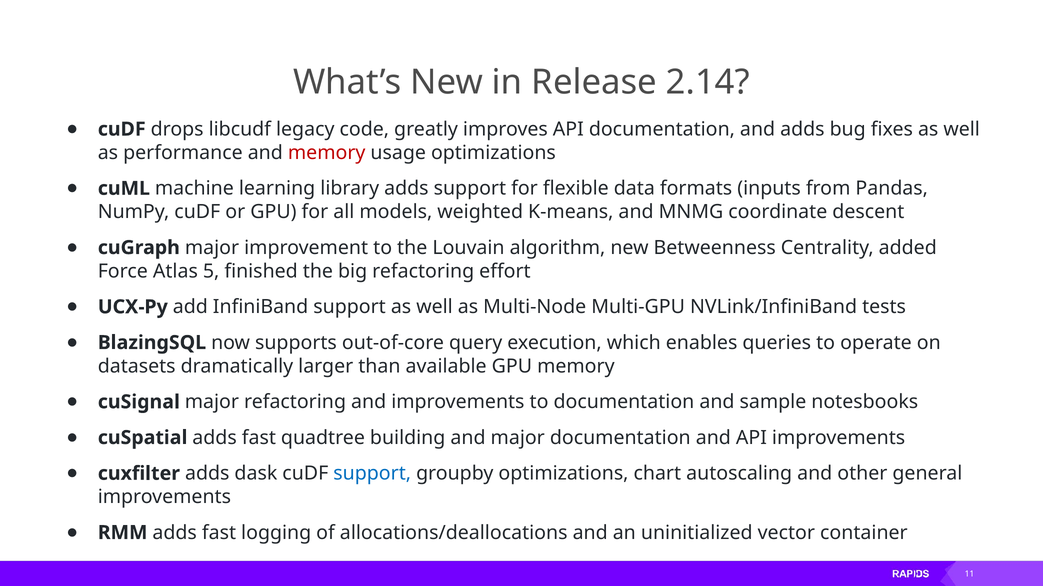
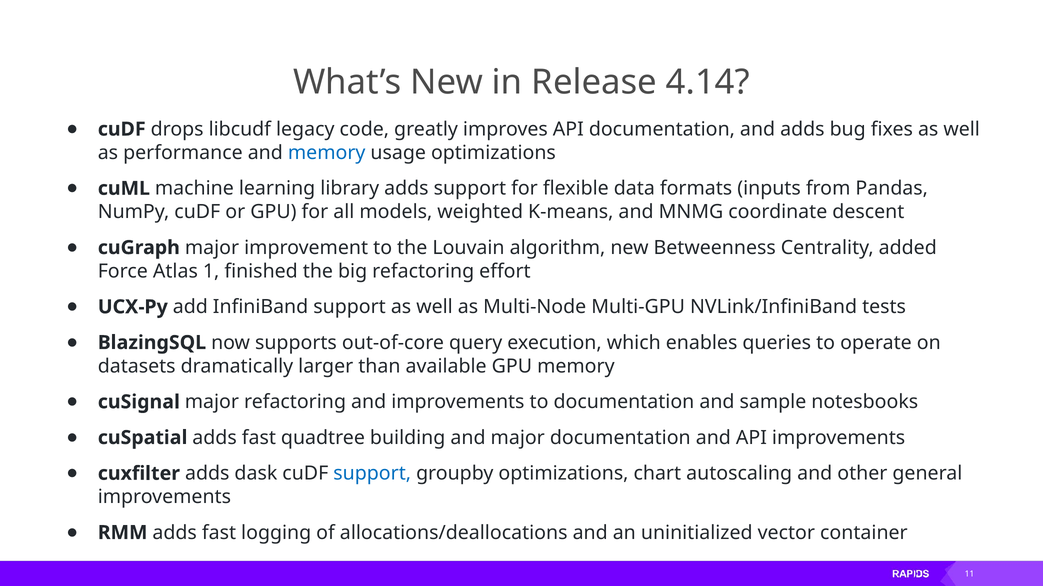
2.14: 2.14 -> 4.14 (708, 82)
memory colour: red -> blue (327, 153)
5: 5 -> 1 (211, 271)
